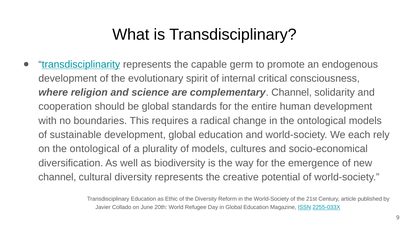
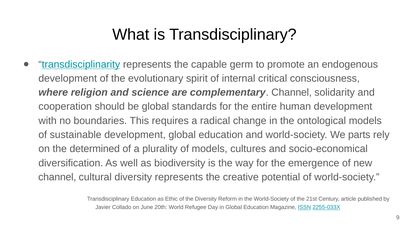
each: each -> parts (359, 135)
on the ontological: ontological -> determined (95, 149)
